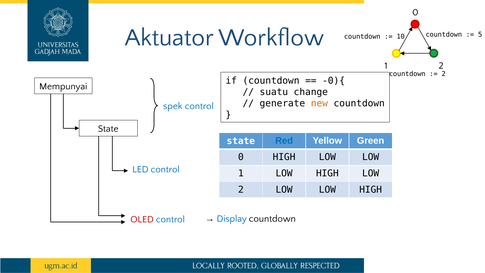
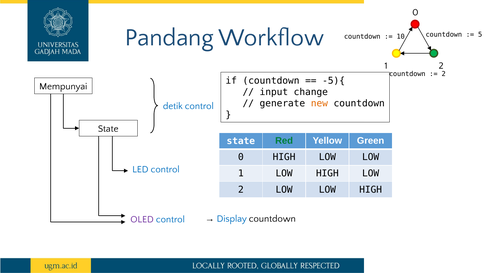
Aktuator: Aktuator -> Pandang (169, 38)
-0){: -0){ -> -5){ (334, 81)
suatu: suatu -> input (274, 92)
spek: spek -> detik (173, 106)
Red colour: blue -> green (284, 141)
OLED colour: red -> purple (142, 219)
